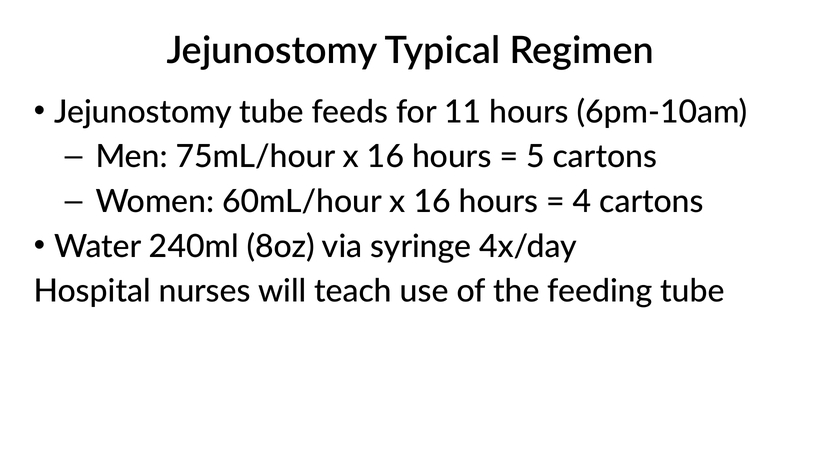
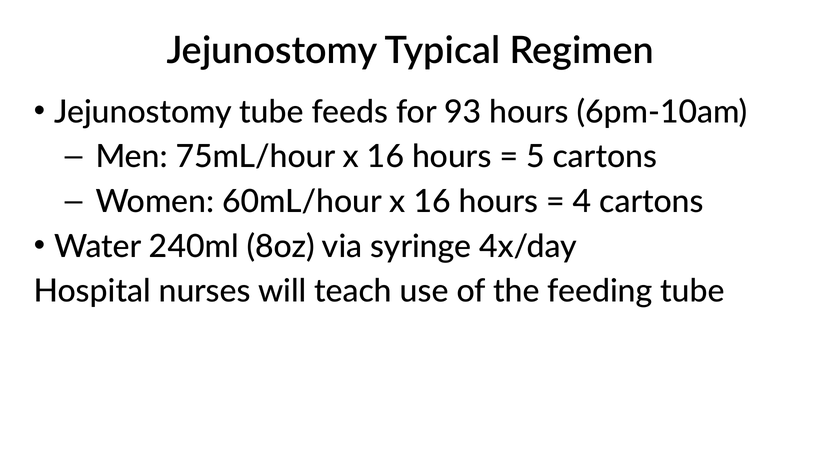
11: 11 -> 93 (463, 112)
